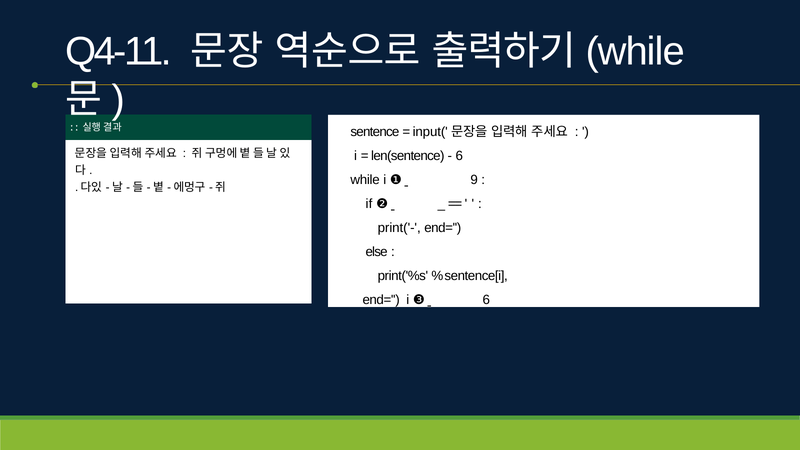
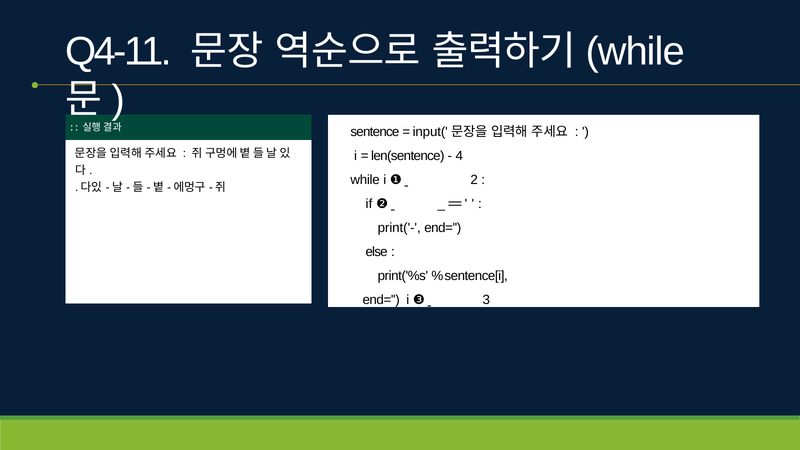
6: 6 -> 4 (459, 156)
9: 9 -> 2 (474, 180)
❸ 6: 6 -> 3 (486, 300)
